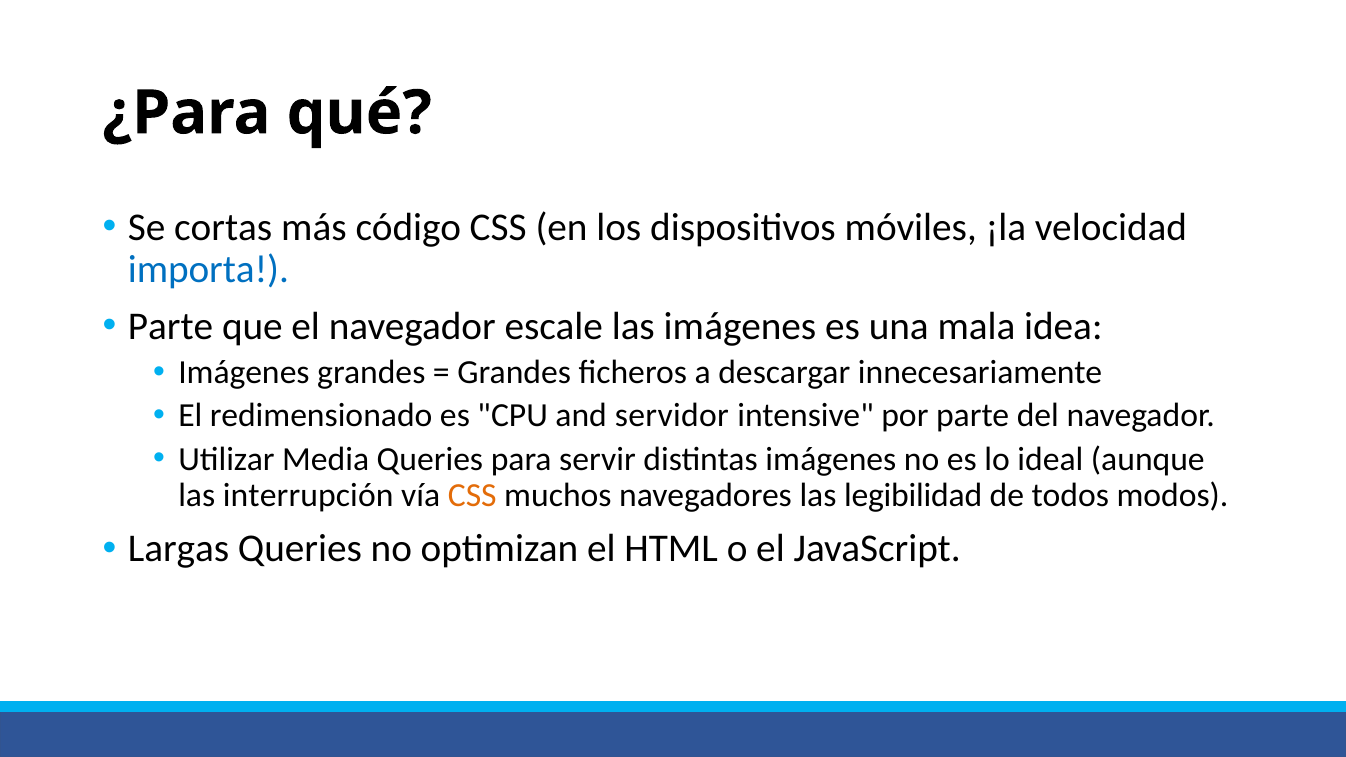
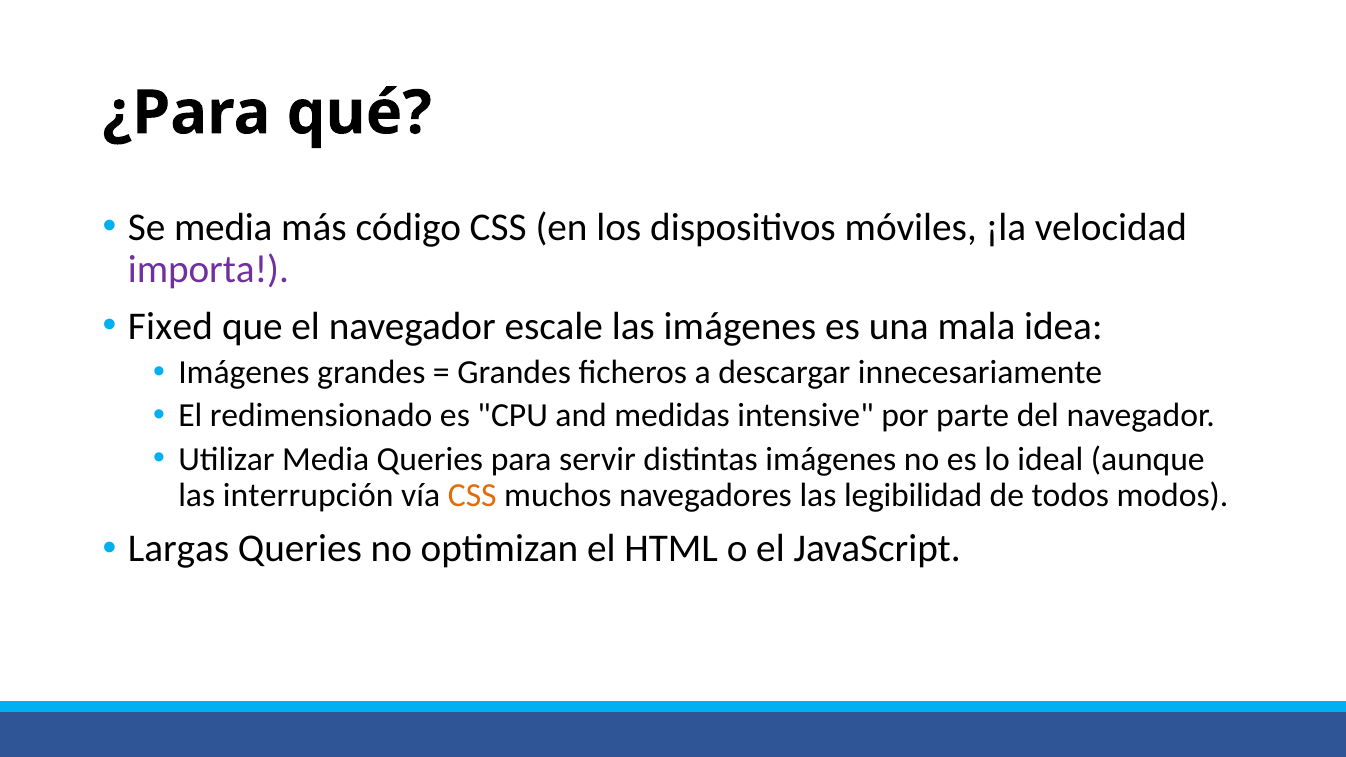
Se cortas: cortas -> media (223, 227)
importa colour: blue -> purple (208, 270)
Parte: Parte -> Fixed (170, 326)
servidor: servidor -> medidas (672, 416)
